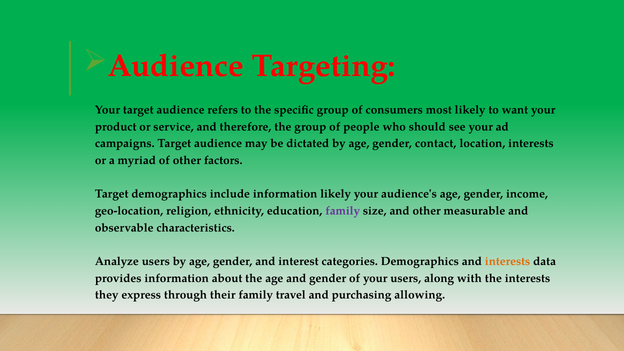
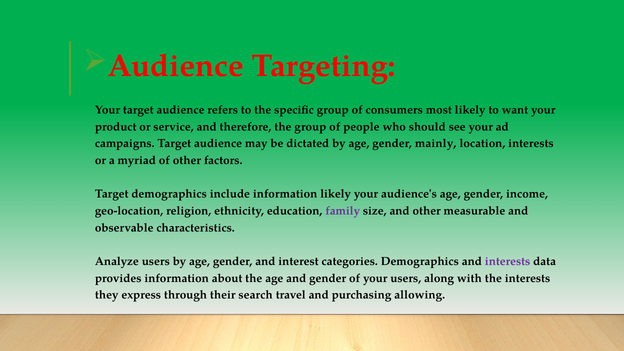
contact: contact -> mainly (436, 144)
interests colour: orange -> purple (508, 261)
their family: family -> search (256, 295)
